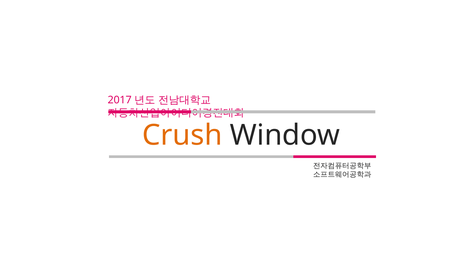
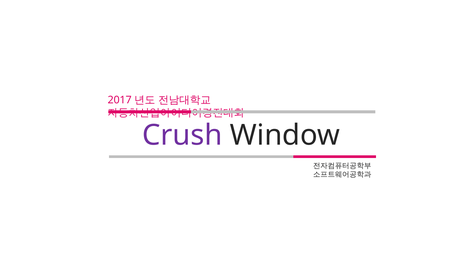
Crush colour: orange -> purple (182, 135)
